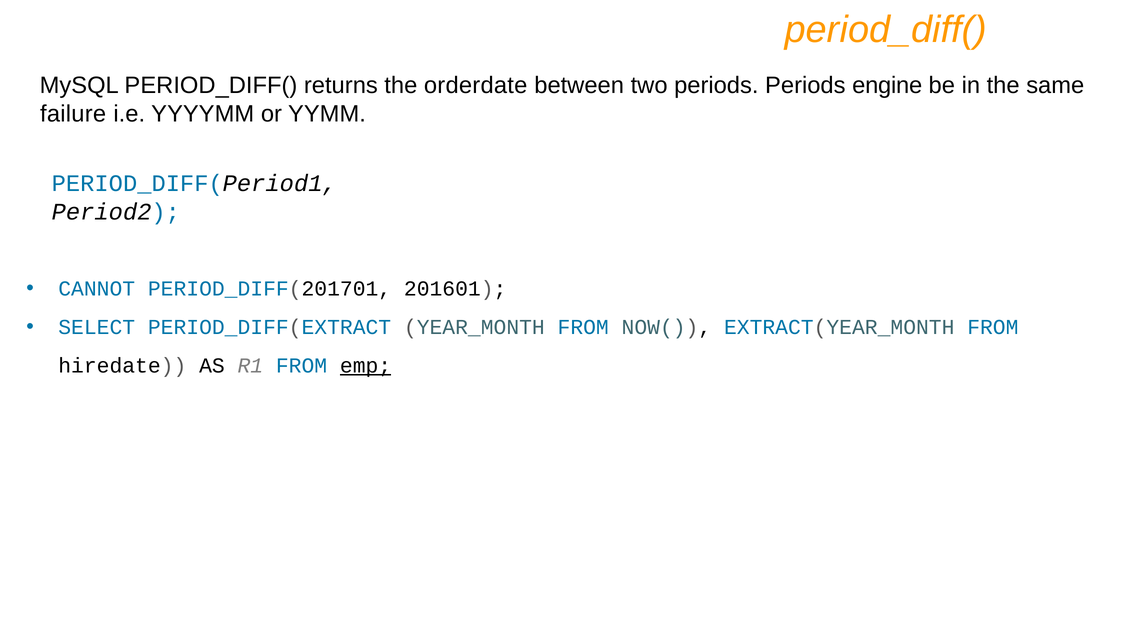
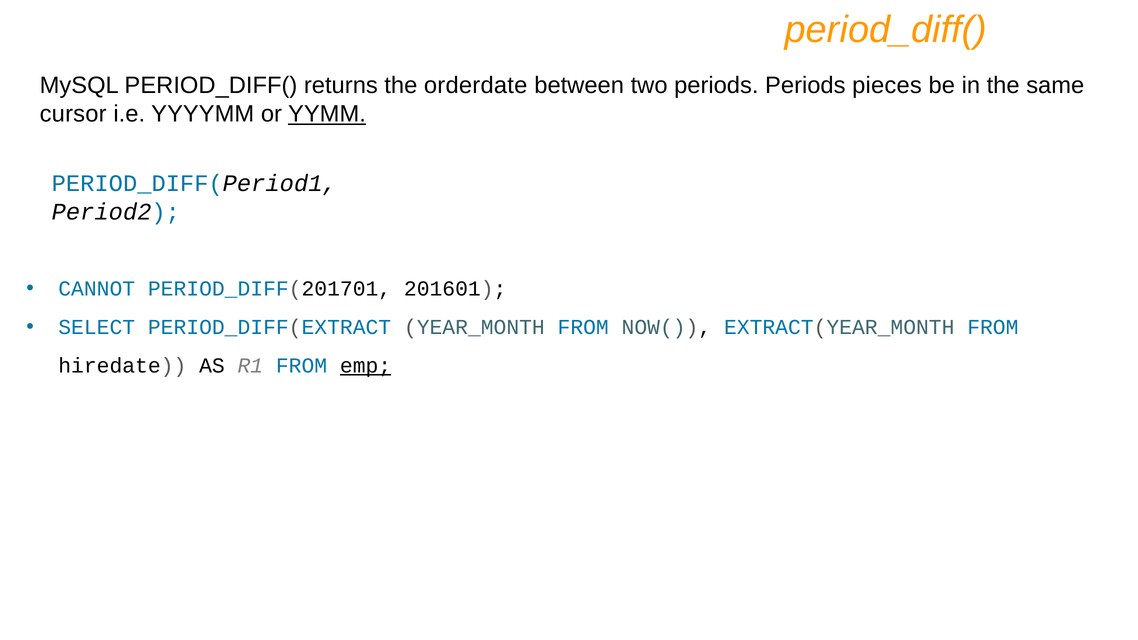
engine: engine -> pieces (887, 86)
failure: failure -> cursor (73, 114)
YYMM underline: none -> present (327, 114)
